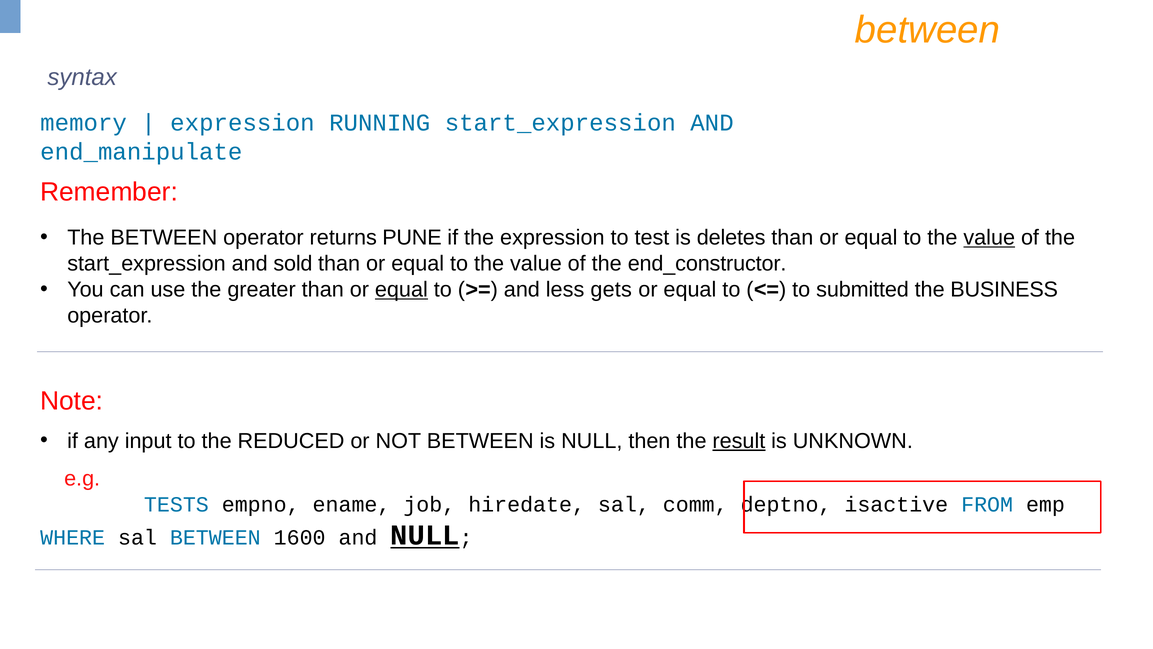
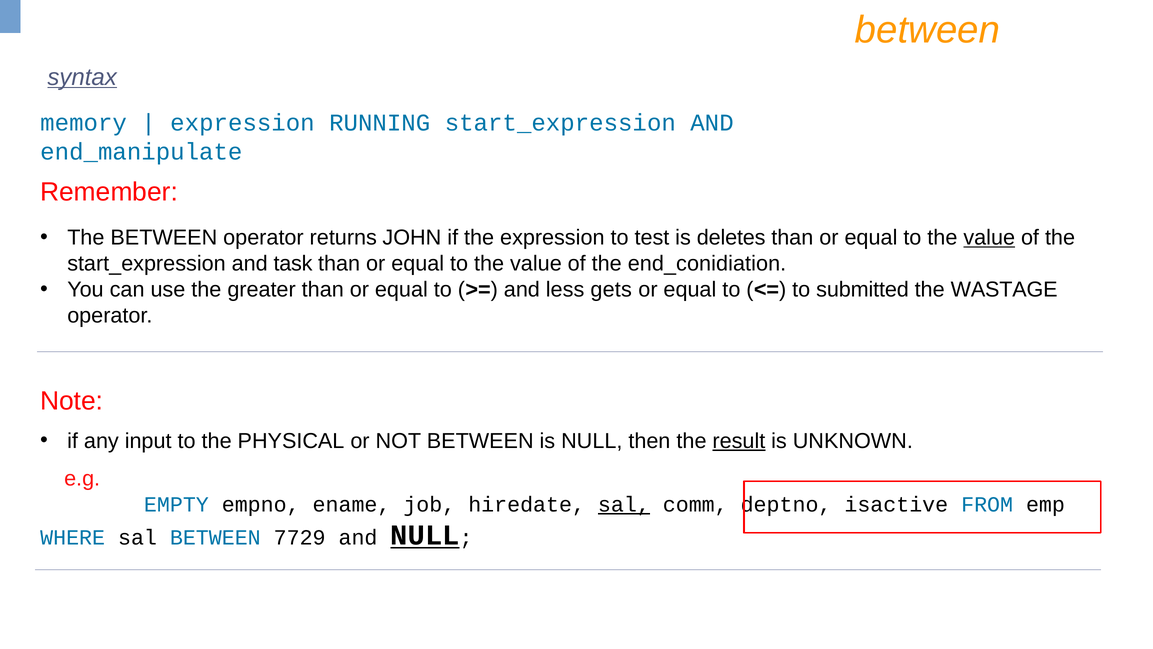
syntax underline: none -> present (82, 77)
PUNE: PUNE -> JOHN (412, 238)
sold: sold -> task (293, 263)
end_constructor: end_constructor -> end_conidiation (707, 263)
equal underline: present -> none (401, 289)
BUSINESS: BUSINESS -> WASTAGE (1004, 289)
REDUCED: REDUCED -> PHYSICAL (291, 441)
TESTS: TESTS -> EMPTY (176, 504)
sal underline: none -> present (624, 504)
1600: 1600 -> 7729 (300, 537)
